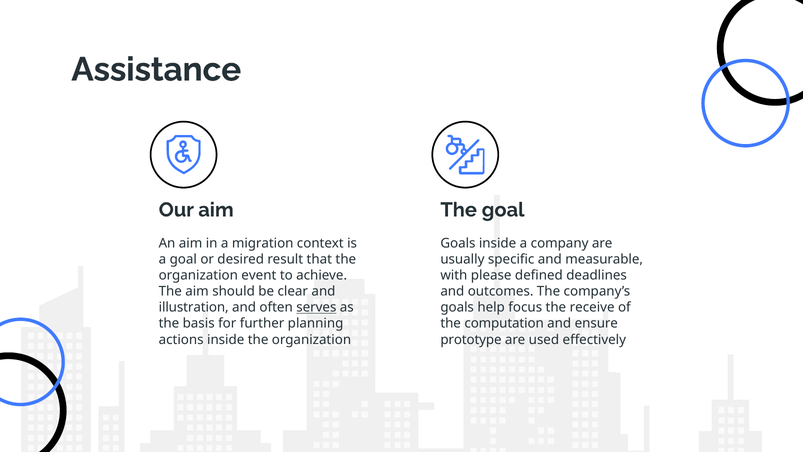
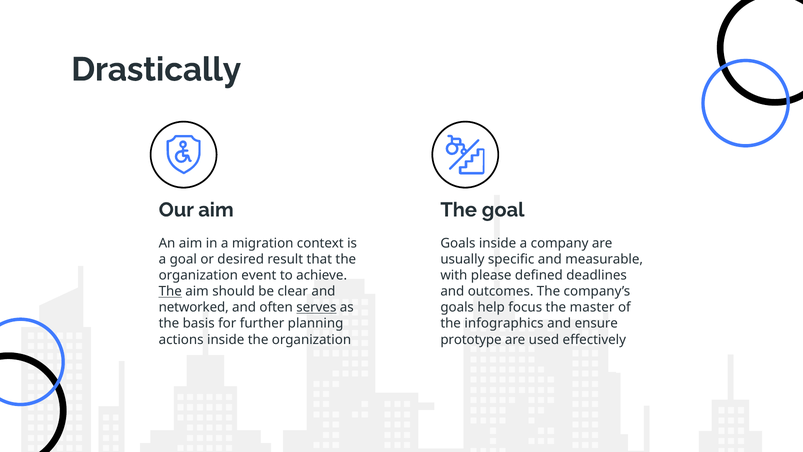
Assistance: Assistance -> Drastically (156, 70)
The underline: none -> present (170, 291)
illustration: illustration -> networked (194, 307)
receive: receive -> master (592, 307)
computation: computation -> infographics (504, 323)
